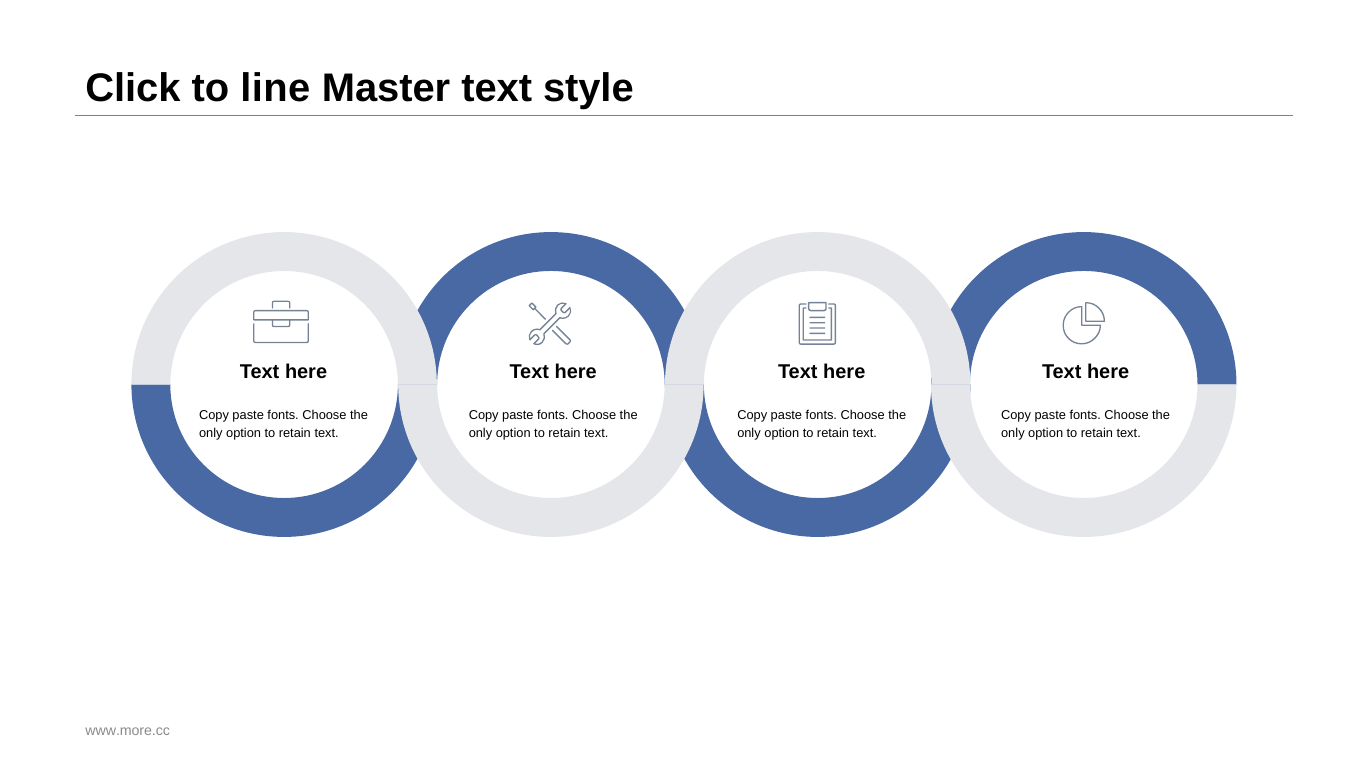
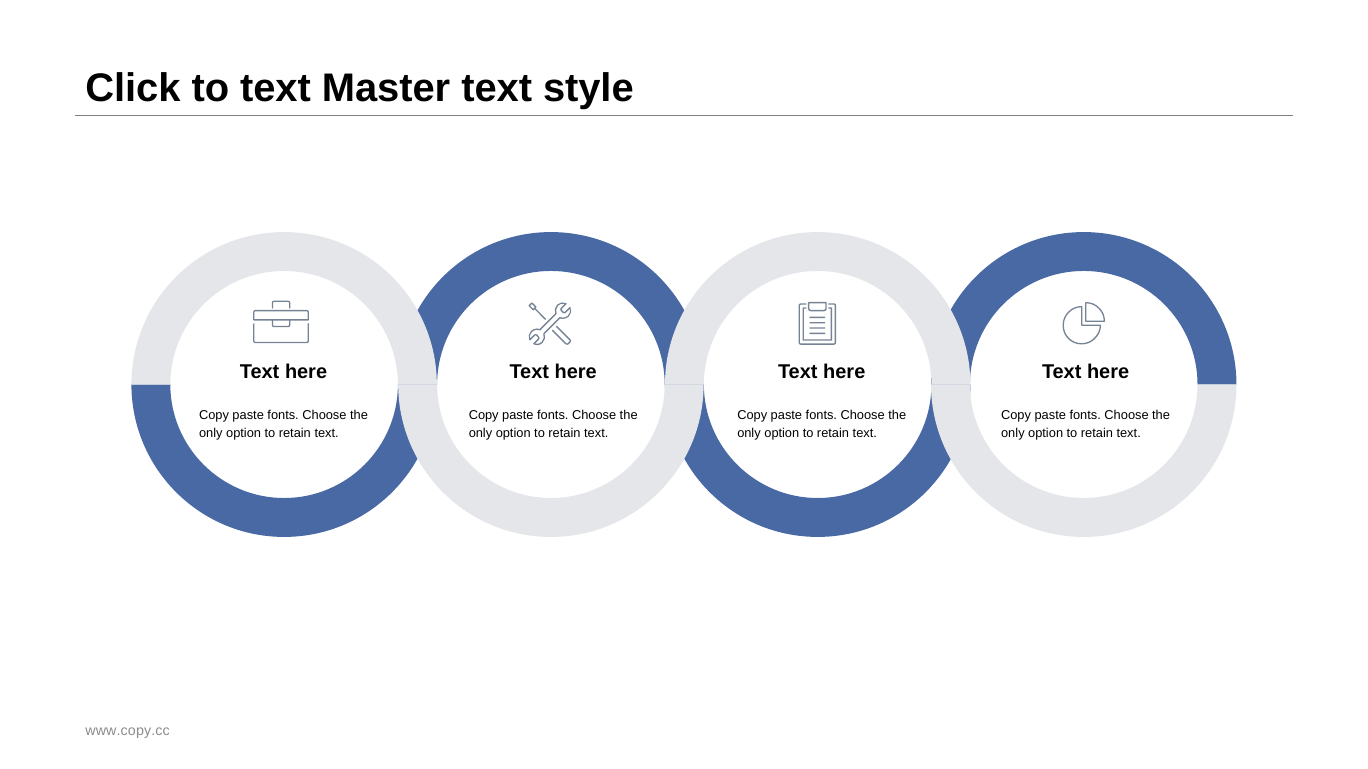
to line: line -> text (276, 88)
www.more.cc: www.more.cc -> www.copy.cc (128, 731)
